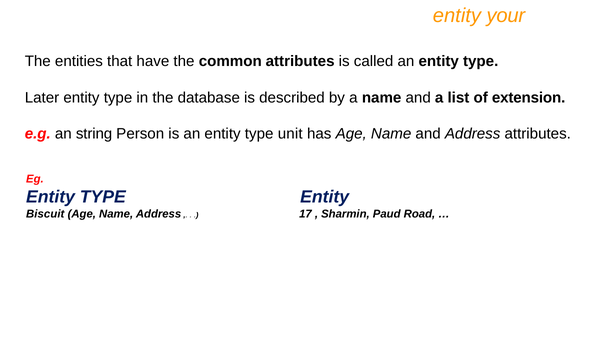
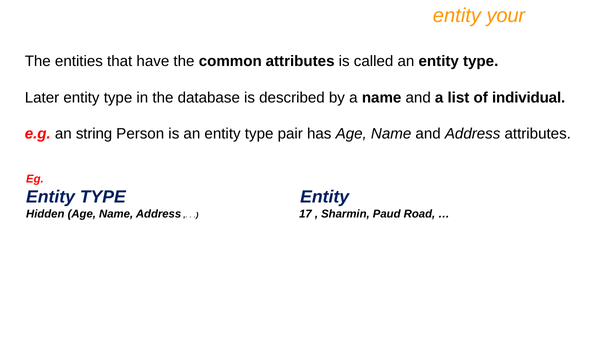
extension: extension -> individual (529, 98)
unit: unit -> pair (290, 134)
Biscuit: Biscuit -> Hidden (45, 214)
